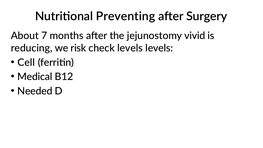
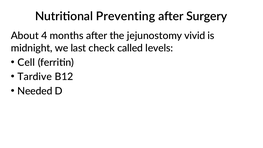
7: 7 -> 4 (44, 36)
reducing: reducing -> midnight (32, 48)
risk: risk -> last (78, 48)
check levels: levels -> called (130, 48)
Medical: Medical -> Tardive (35, 77)
